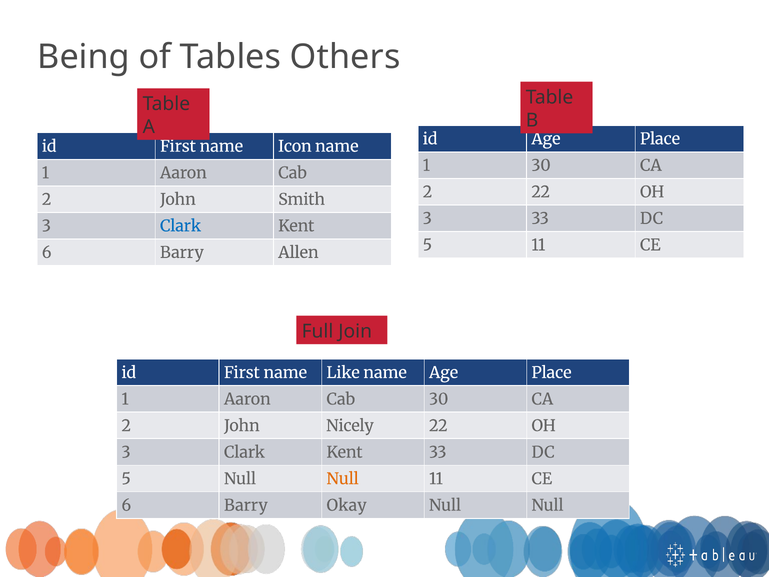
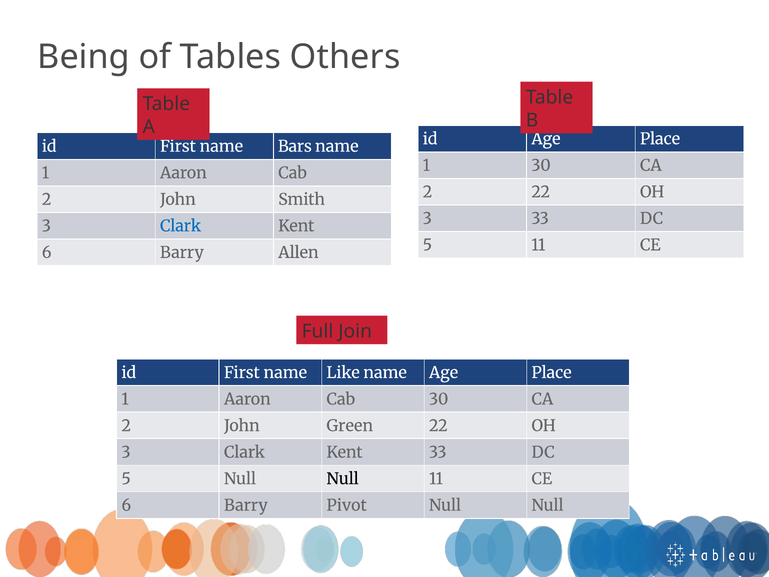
Icon: Icon -> Bars (295, 146)
Nicely: Nicely -> Green (350, 426)
Null colour: orange -> black (343, 479)
Okay: Okay -> Pivot (347, 505)
